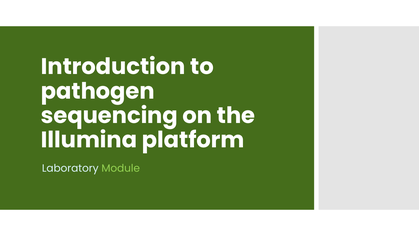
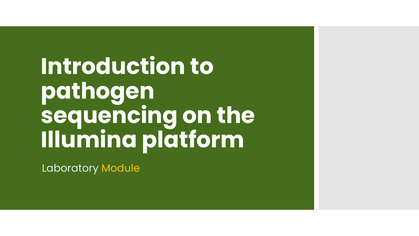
Module colour: light green -> yellow (121, 168)
